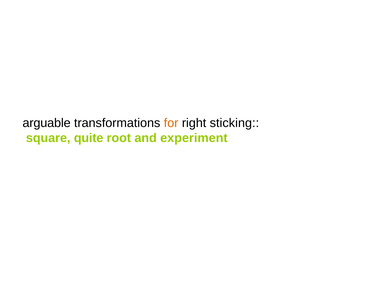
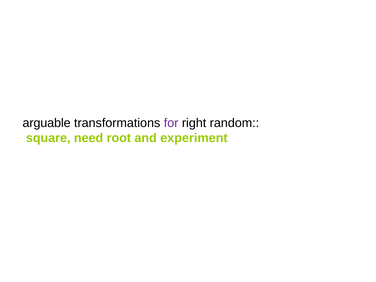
for colour: orange -> purple (171, 123)
sticking: sticking -> random (234, 123)
quite: quite -> need (89, 138)
